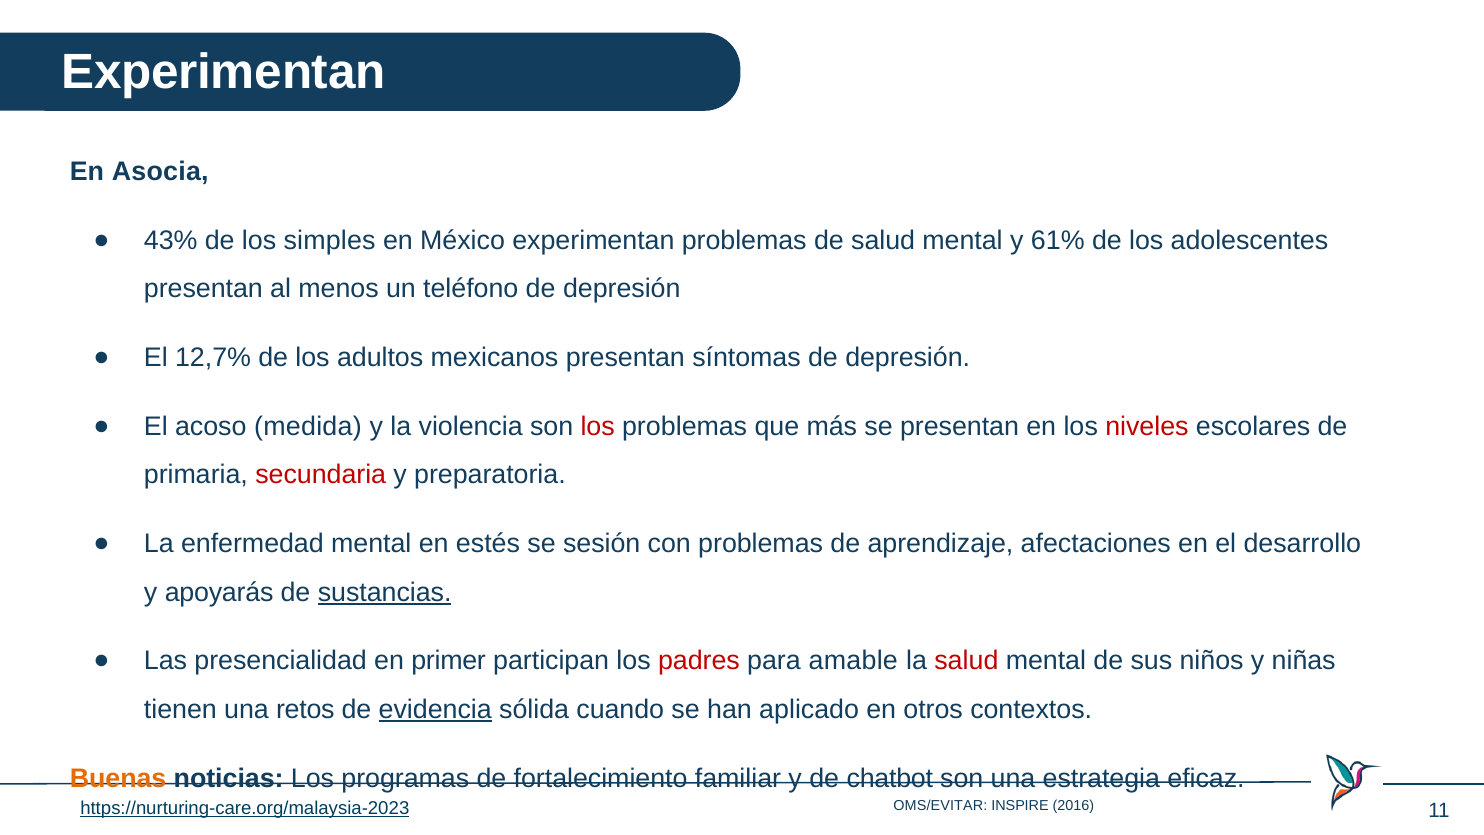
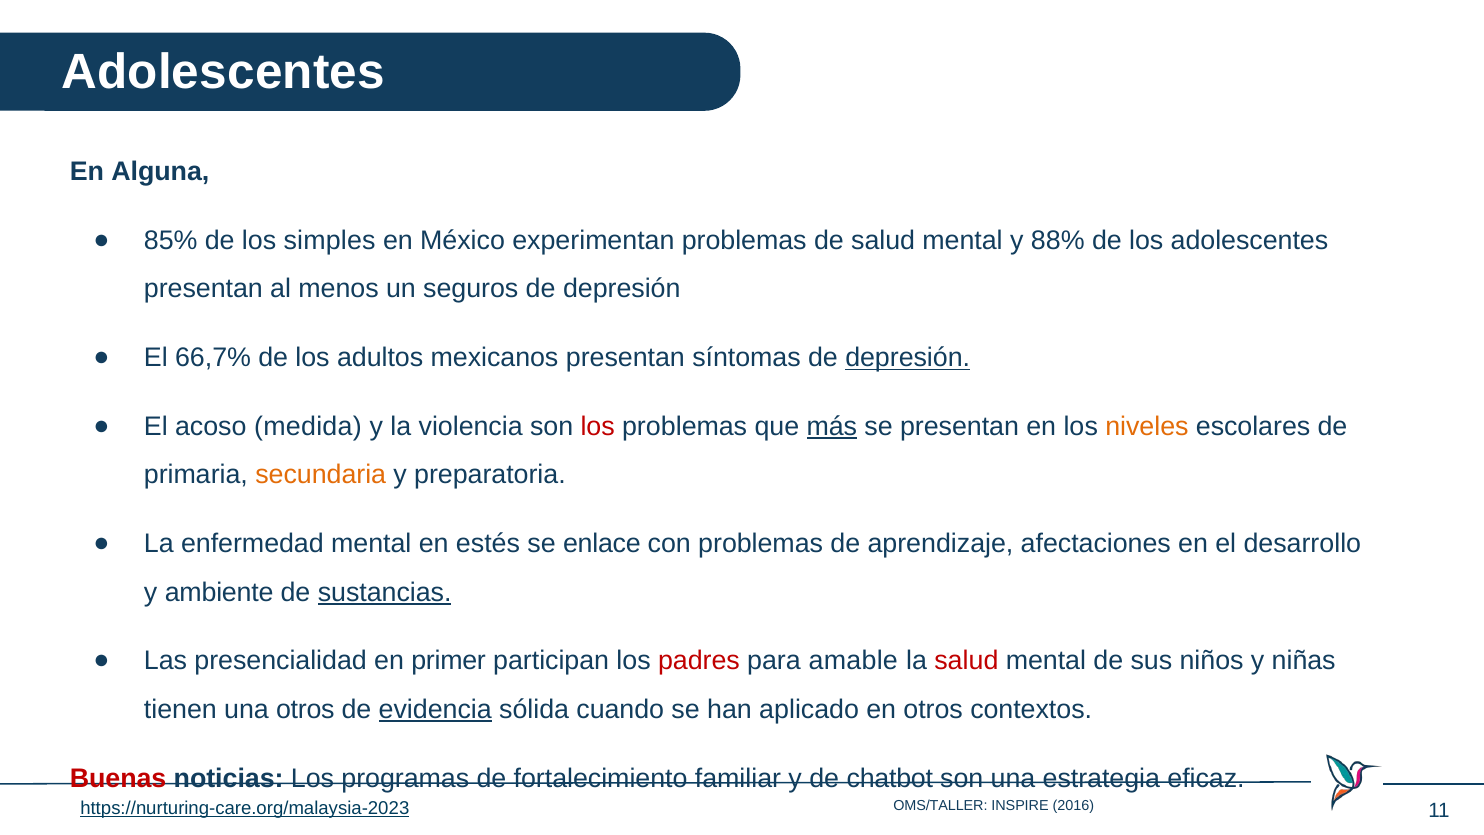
Experimentan: Experimentan -> Adolescentes (223, 73)
Asocia: Asocia -> Alguna (160, 172)
43%: 43% -> 85% (171, 241)
61%: 61% -> 88% (1058, 241)
teléfono: teléfono -> seguros (471, 289)
12,7%: 12,7% -> 66,7% (213, 358)
depresión underline: none -> present (908, 358)
más underline: none -> present (832, 427)
niveles colour: red -> orange (1147, 427)
secundaria colour: red -> orange (321, 475)
sesión: sesión -> enlace (602, 544)
apoyarás: apoyarás -> ambiente (219, 592)
una retos: retos -> otros (305, 709)
Buenas colour: orange -> red (118, 778)
OMS/EVITAR: OMS/EVITAR -> OMS/TALLER (940, 806)
